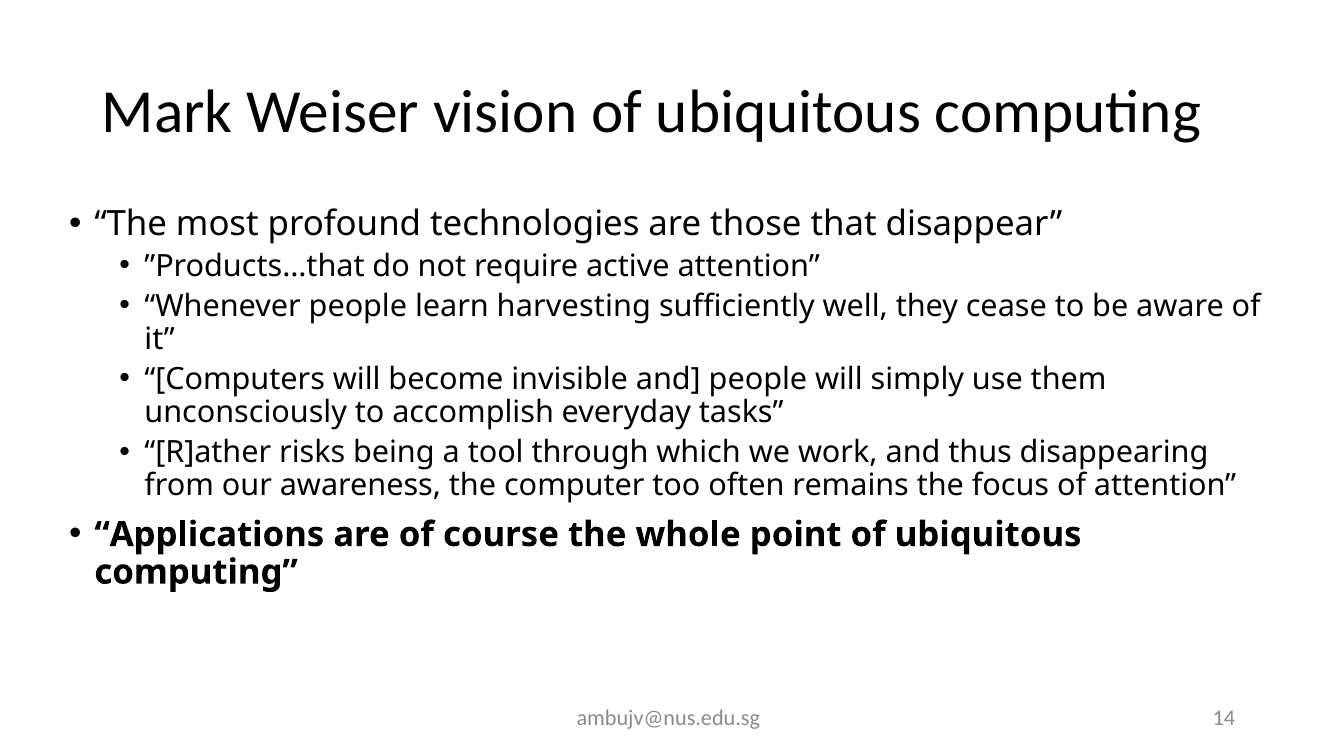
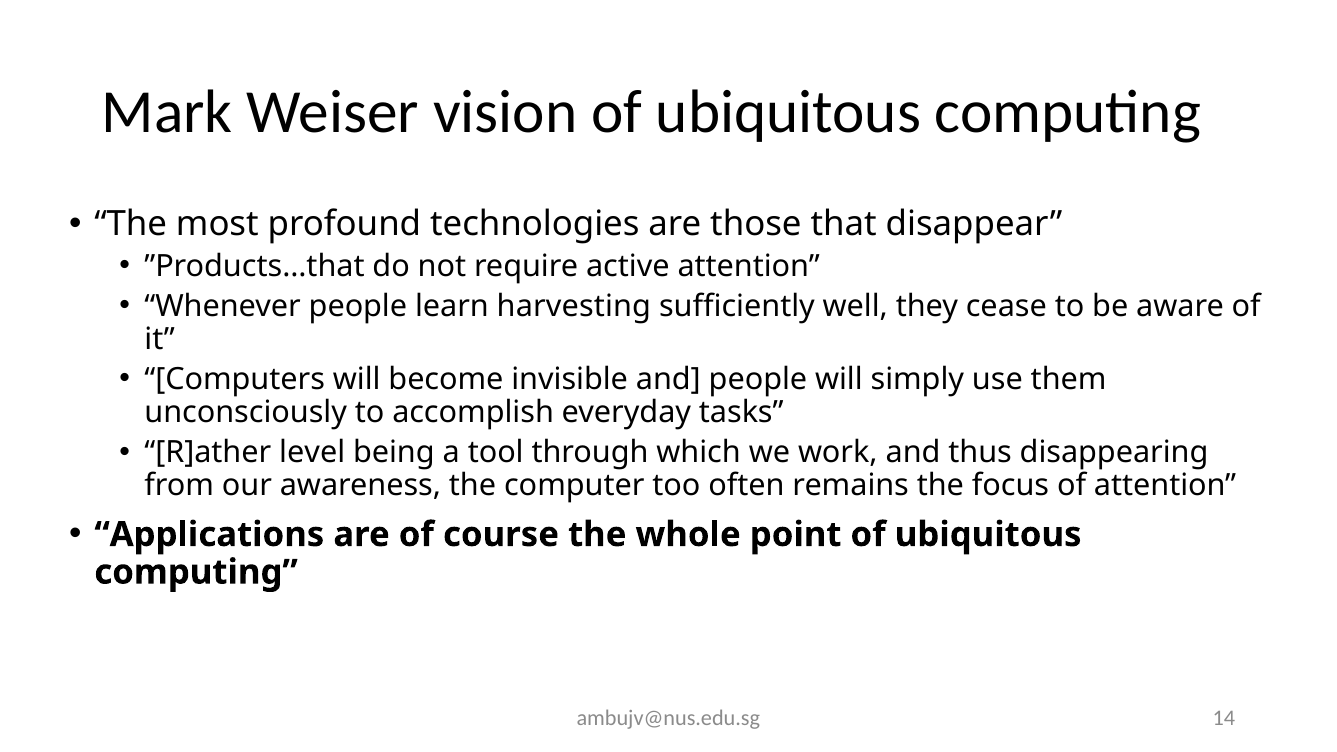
risks: risks -> level (312, 452)
